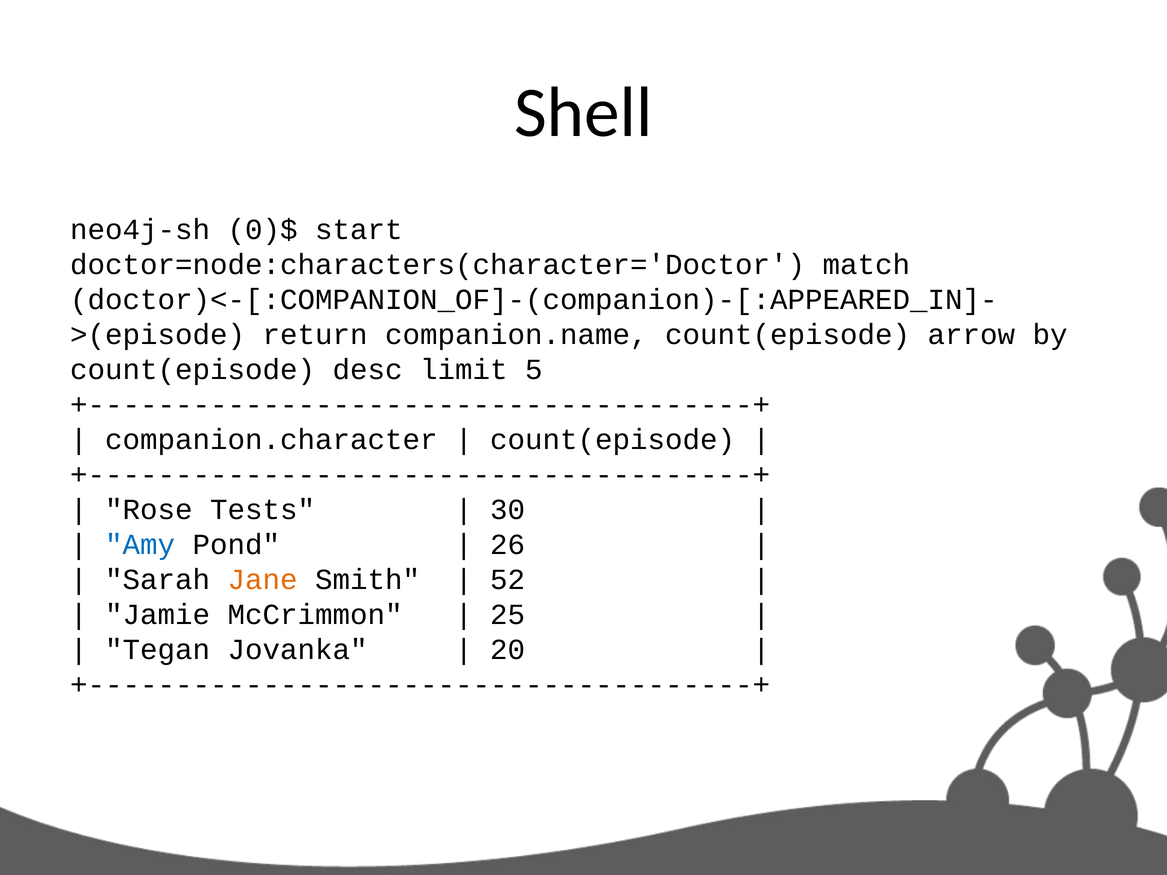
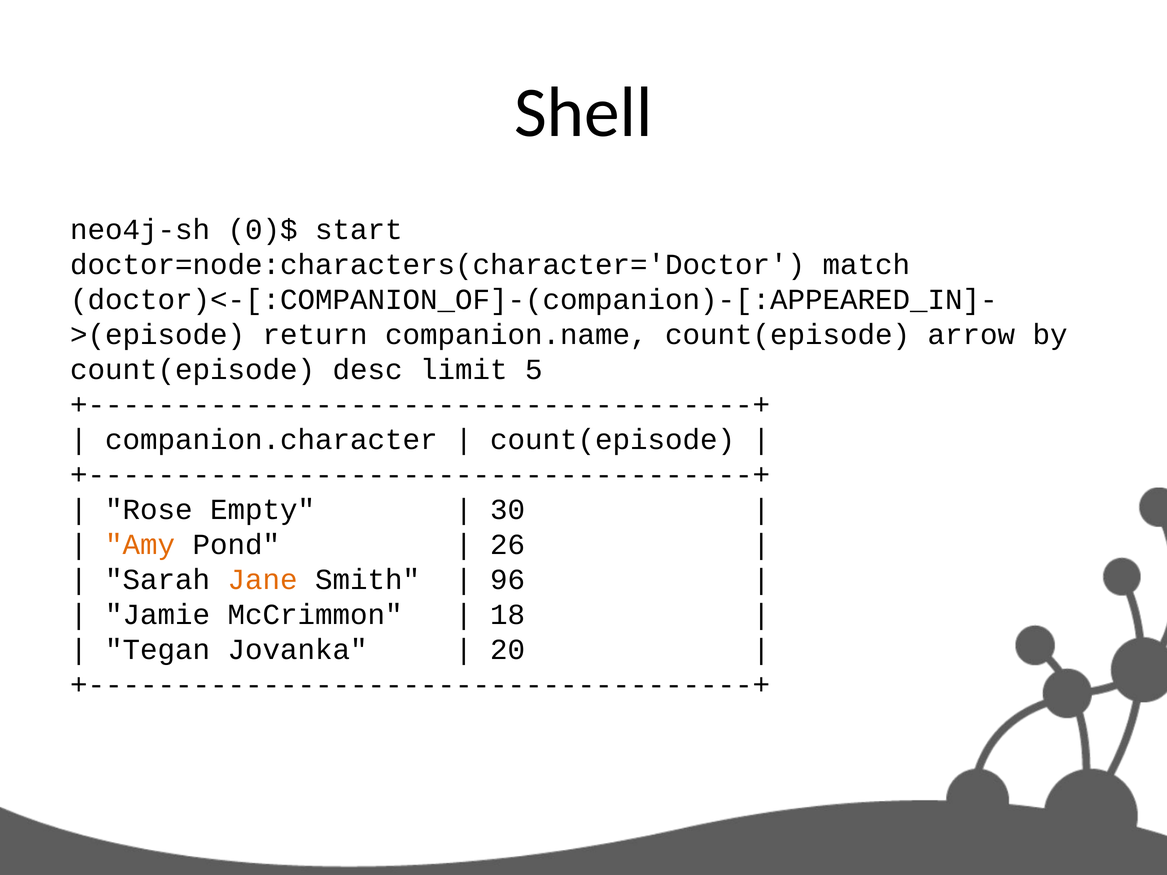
Tests: Tests -> Empty (263, 510)
Amy colour: blue -> orange (140, 545)
52: 52 -> 96 (508, 580)
25: 25 -> 18 (508, 615)
